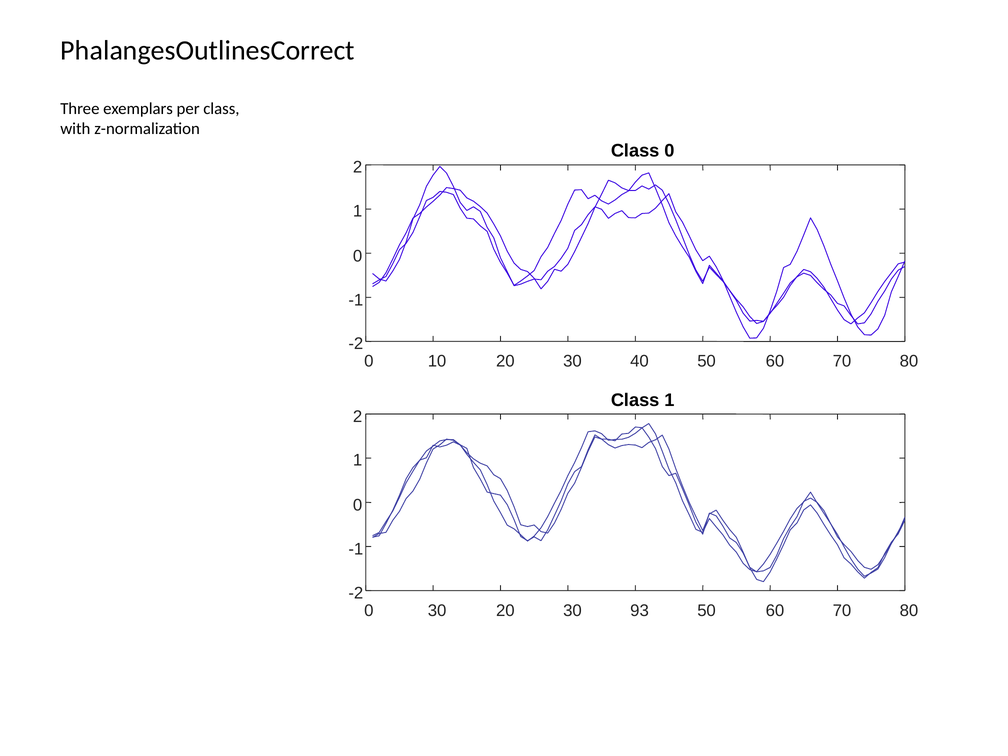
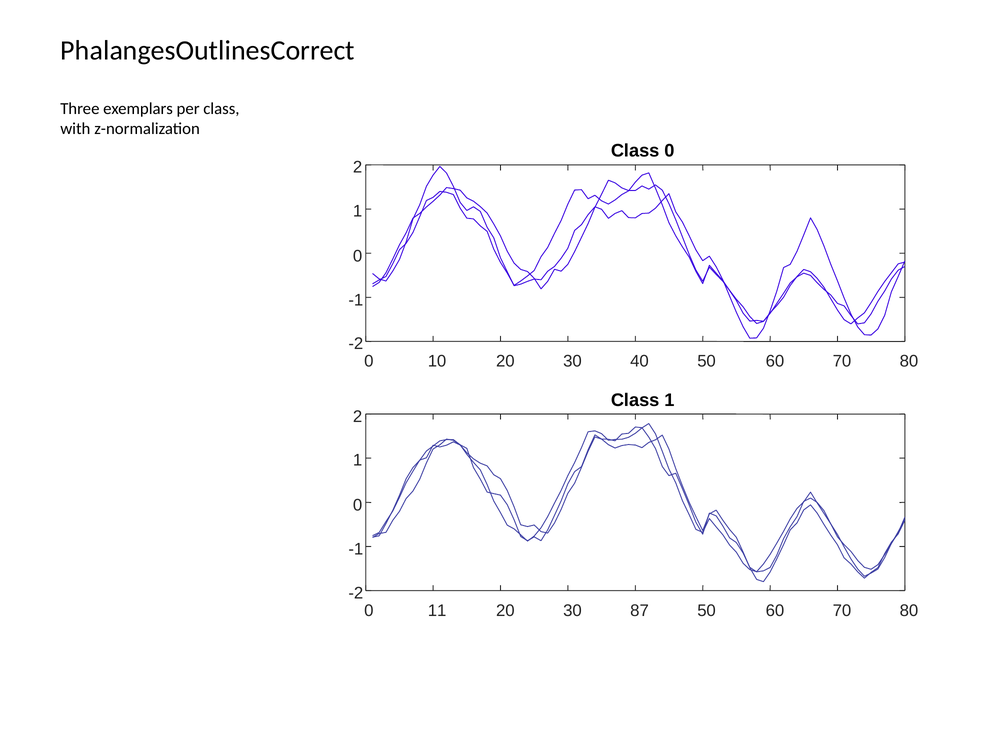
0 30: 30 -> 11 (437, 611)
93: 93 -> 87 (640, 611)
